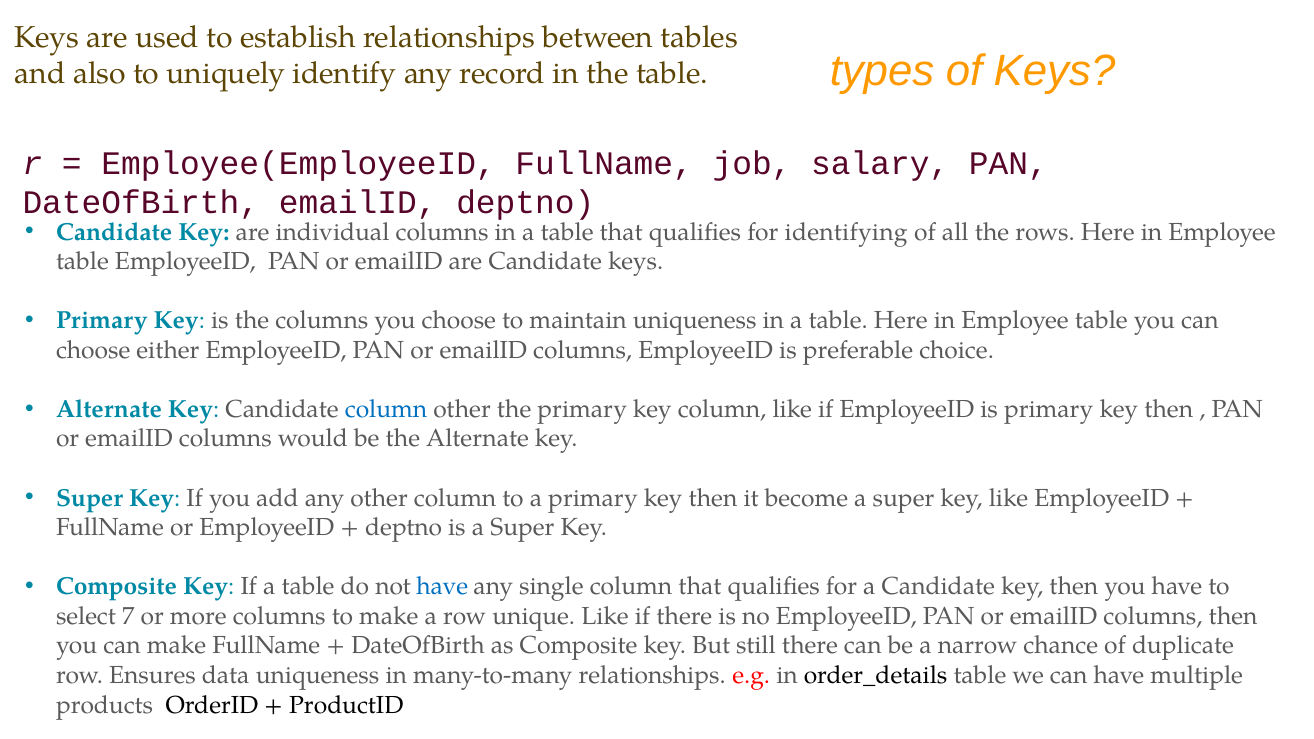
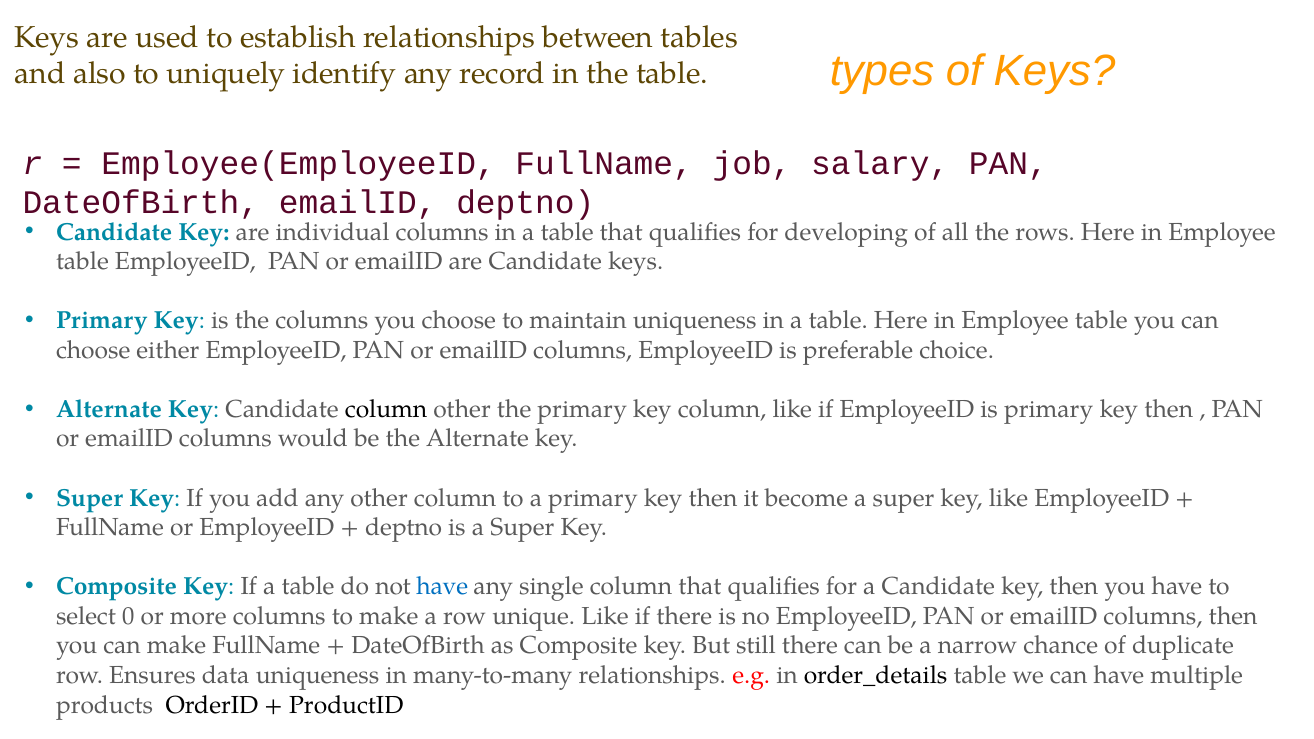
identifying: identifying -> developing (846, 232)
column colour: blue -> black (386, 409)
7: 7 -> 0 (128, 616)
